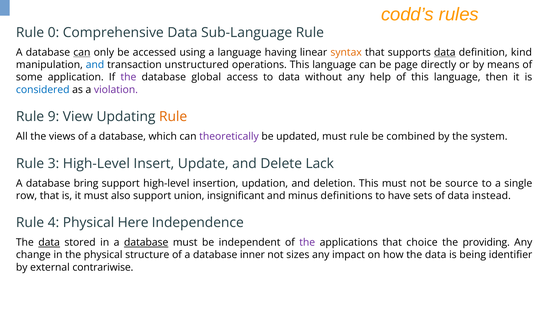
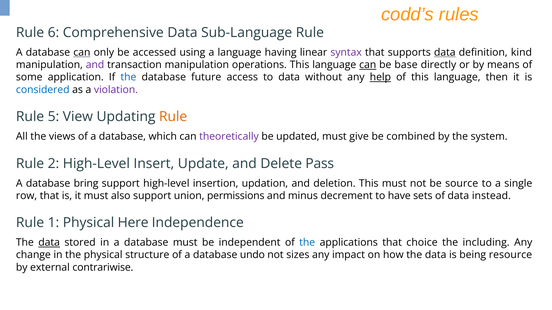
0: 0 -> 6 (53, 33)
syntax colour: orange -> purple (346, 52)
and colour: blue -> purple (95, 65)
transaction unstructured: unstructured -> manipulation (197, 65)
can underline: none -> present (368, 65)
page: page -> base (406, 65)
the colour: purple -> blue (128, 77)
global: global -> future (206, 77)
help underline: none -> present (380, 77)
9: 9 -> 5 (53, 117)
must rule: rule -> give (359, 137)
3: 3 -> 2 (53, 164)
Lack: Lack -> Pass (320, 164)
insignificant: insignificant -> permissions (236, 196)
definitions: definitions -> decrement (347, 196)
4: 4 -> 1 (53, 223)
database underline: present -> none (146, 243)
the colour: purple -> blue (307, 243)
providing: providing -> including (486, 243)
inner: inner -> undo (252, 255)
identifier: identifier -> resource (511, 255)
